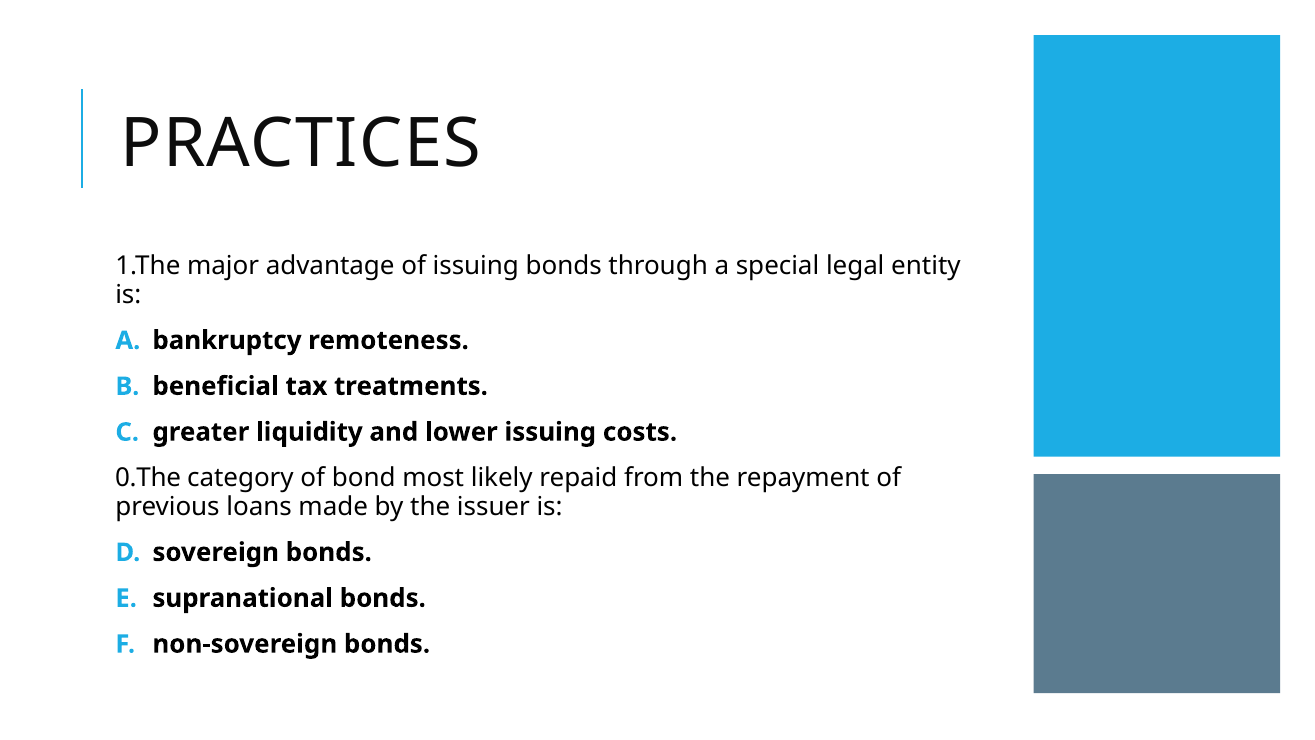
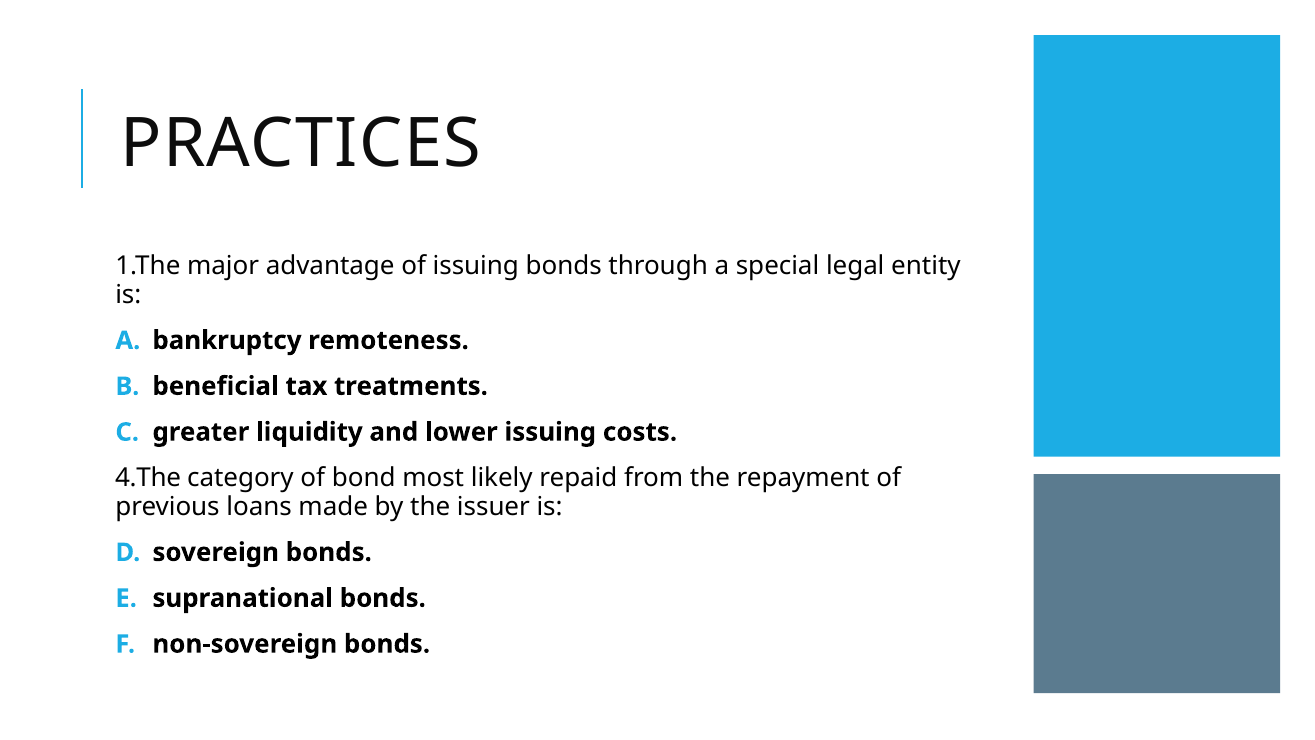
0.The: 0.The -> 4.The (148, 478)
